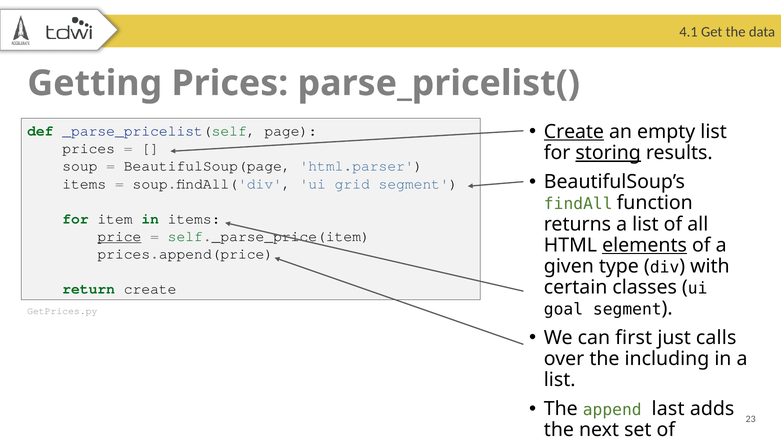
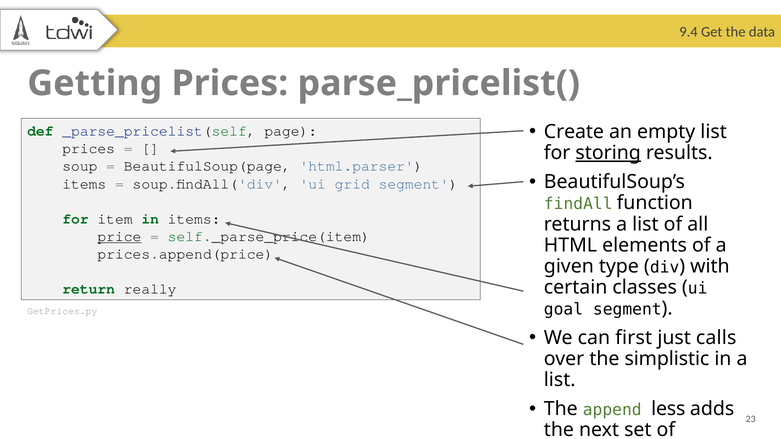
4.1: 4.1 -> 9.4 (689, 32)
Create underline: present -> none (574, 132)
elements underline: present -> none (645, 245)
return create: create -> really (150, 289)
including: including -> simplistic (667, 359)
last: last -> less (668, 409)
